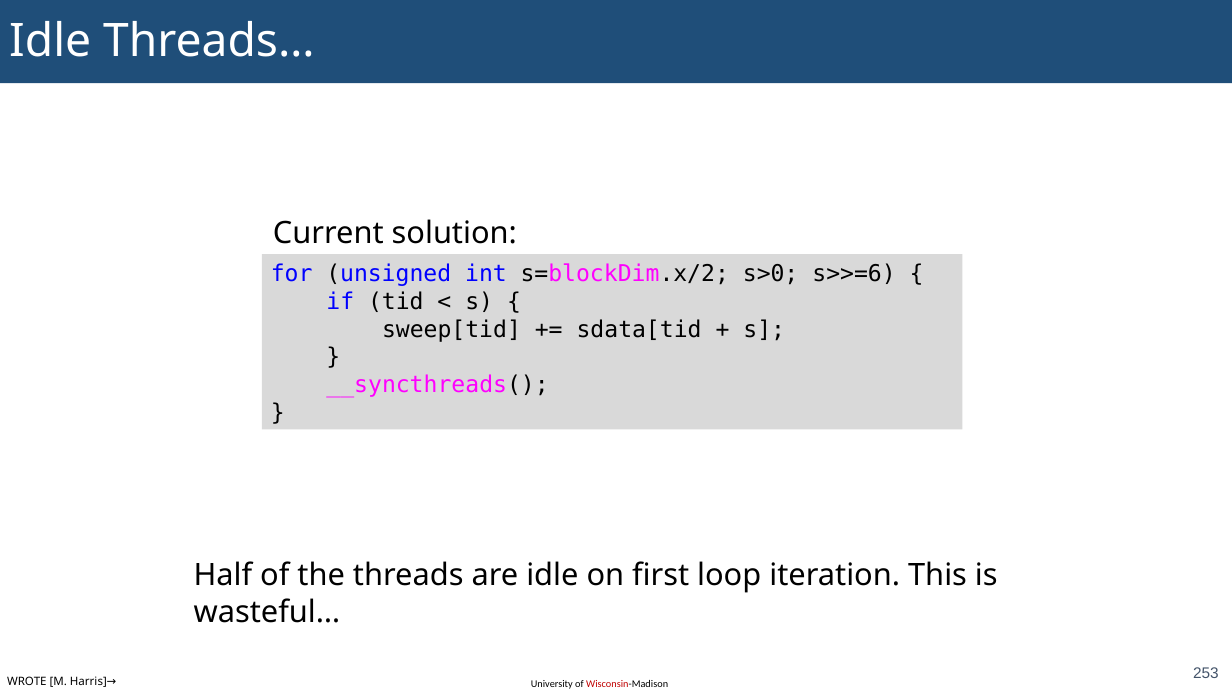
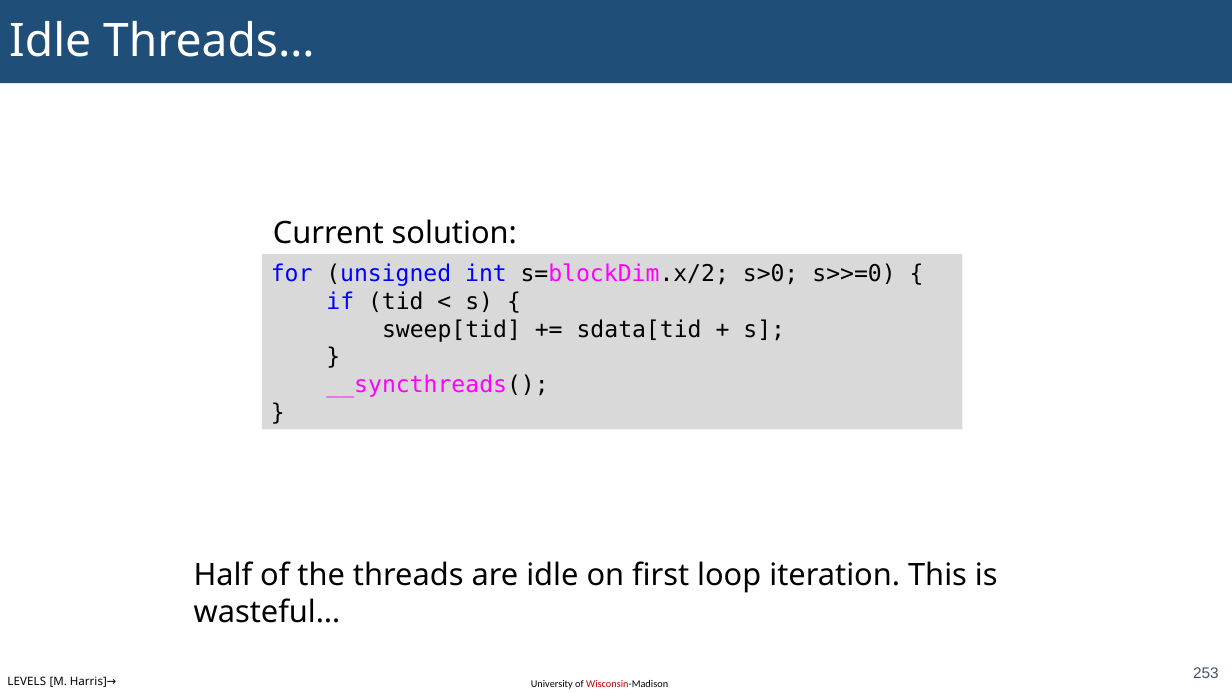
s>>=6: s>>=6 -> s>>=0 (854, 274)
WROTE: WROTE -> LEVELS (27, 682)
